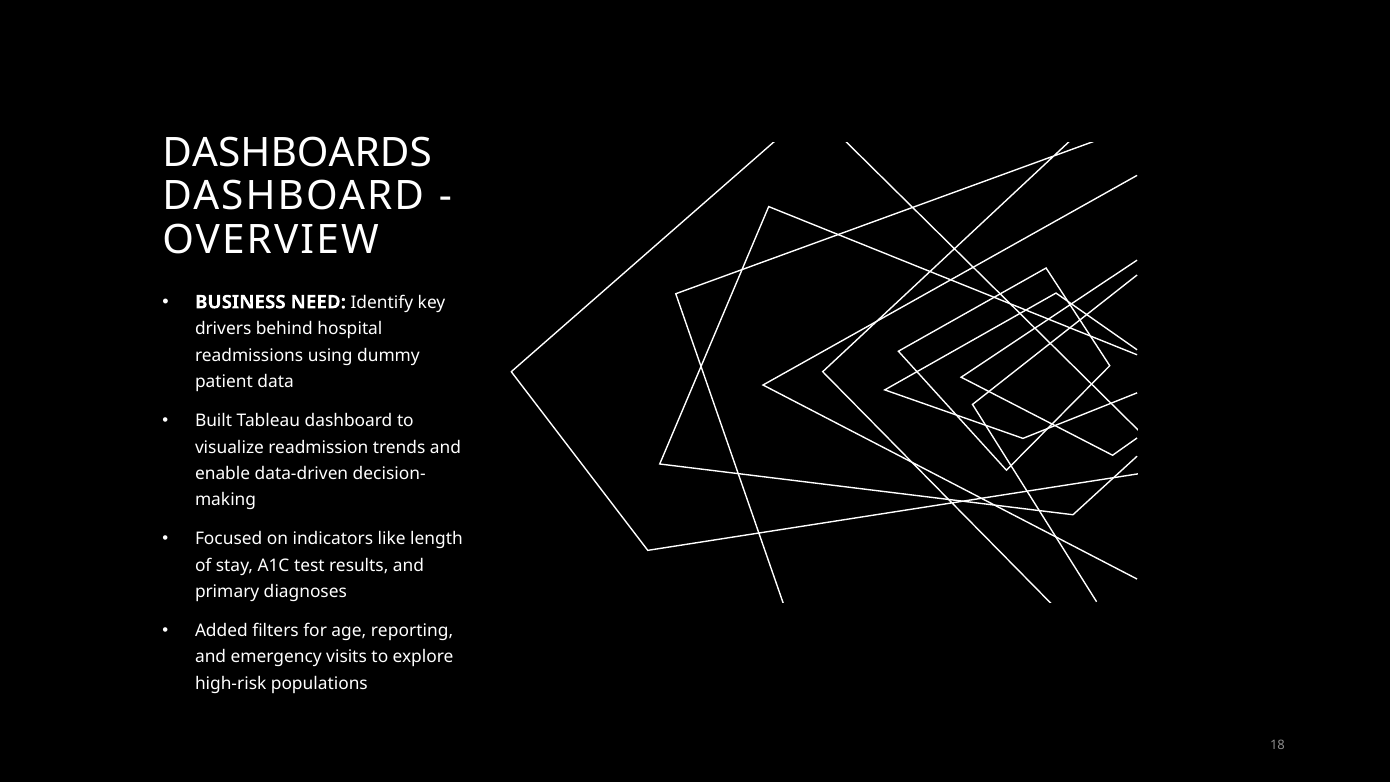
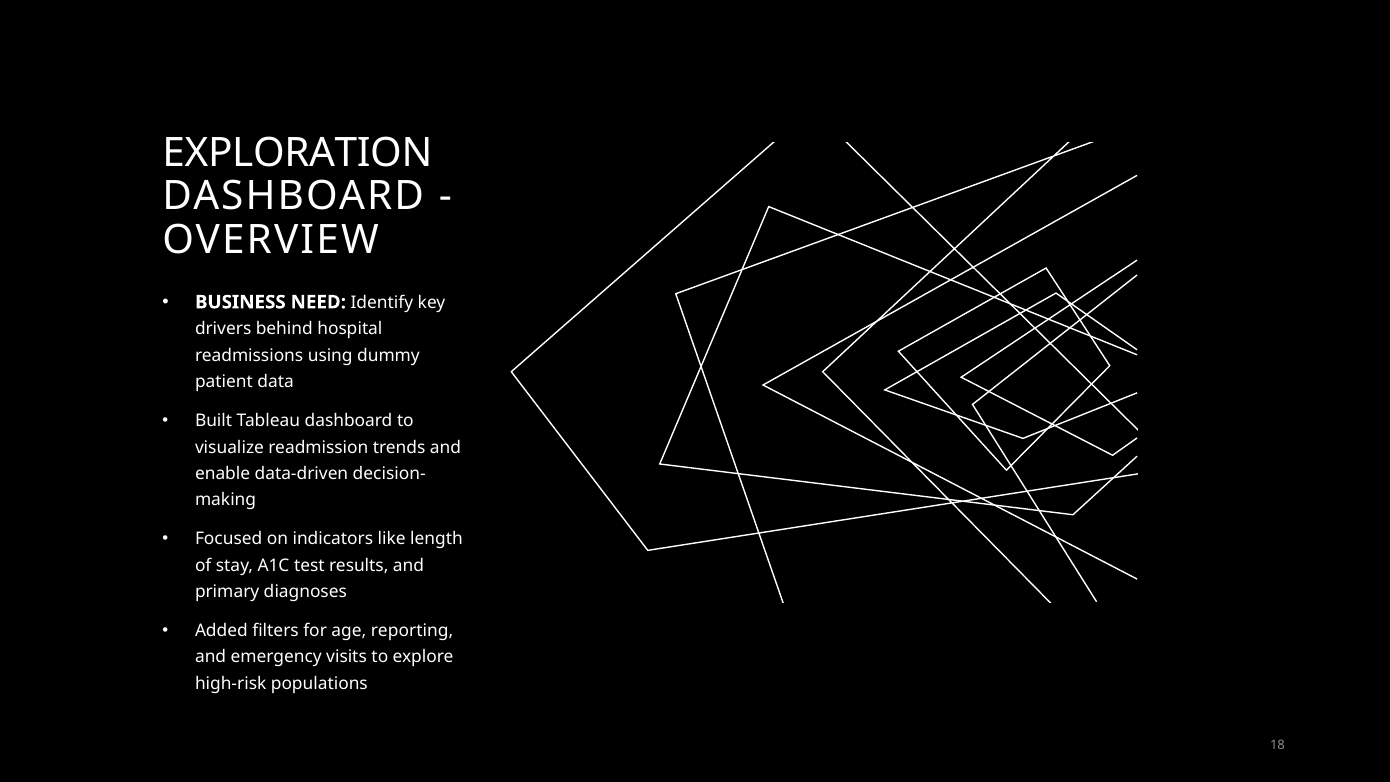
DASHBOARDS: DASHBOARDS -> EXPLORATION (297, 153)
